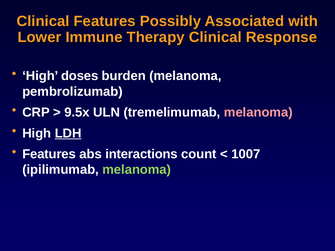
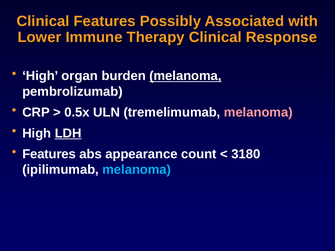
doses: doses -> organ (80, 76)
melanoma underline: none -> present (185, 76)
9.5x: 9.5x -> 0.5x (77, 113)
interactions: interactions -> appearance (141, 154)
1007: 1007 -> 3180 (246, 154)
melanoma colour: light green -> light blue (137, 170)
